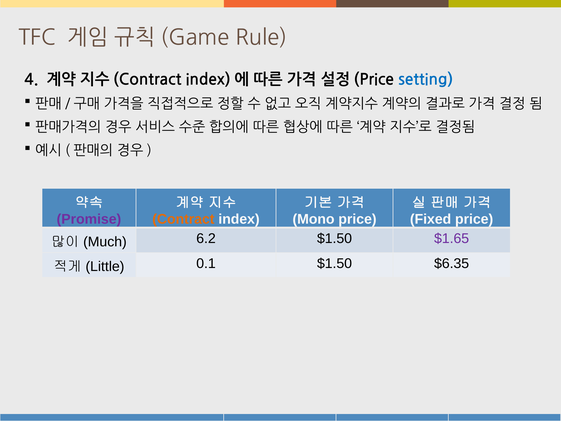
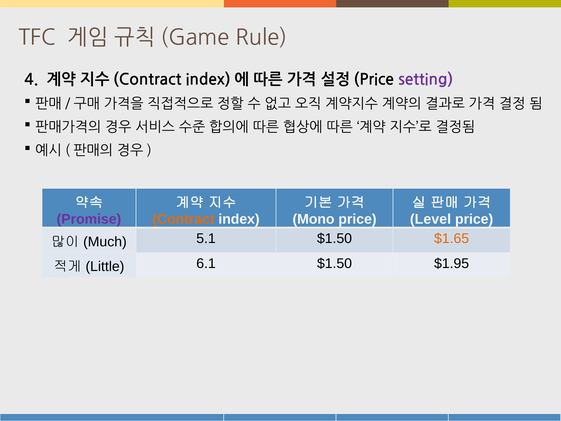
setting colour: blue -> purple (426, 80)
Fixed: Fixed -> Level (431, 219)
6.2: 6.2 -> 5.1 (206, 238)
$1.65 colour: purple -> orange (452, 238)
0.1: 0.1 -> 6.1 (206, 263)
$6.35: $6.35 -> $1.95 (452, 263)
